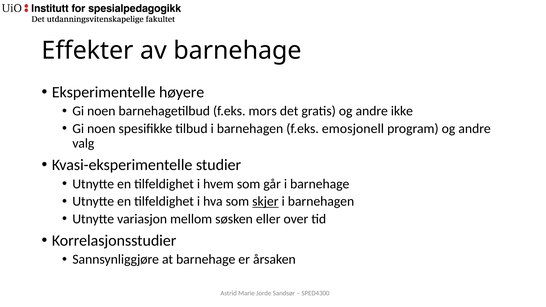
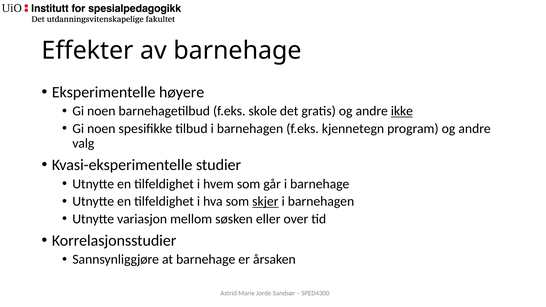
mors: mors -> skole (263, 111)
ikke underline: none -> present (402, 111)
emosjonell: emosjonell -> kjennetegn (353, 129)
